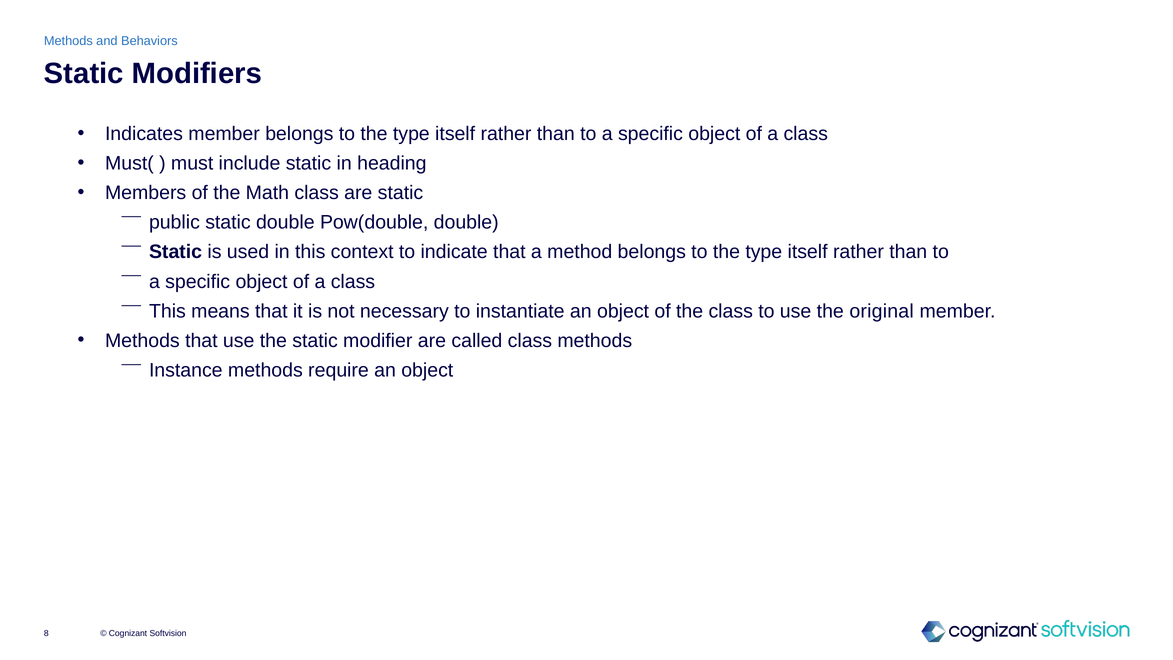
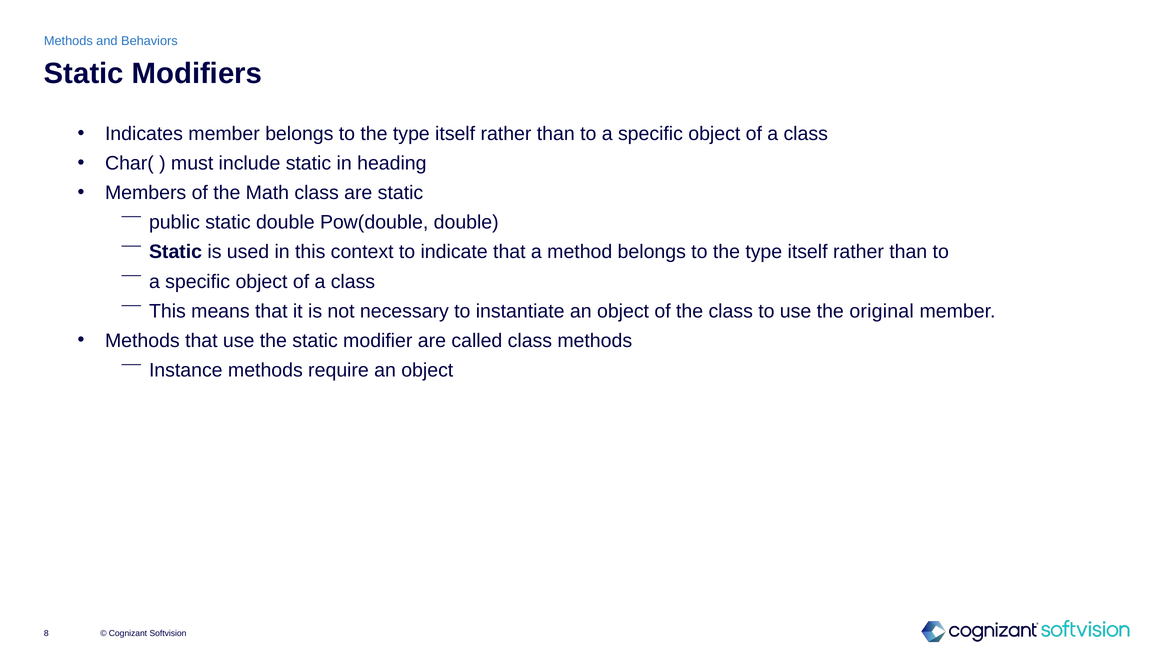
Must(: Must( -> Char( (129, 163)
